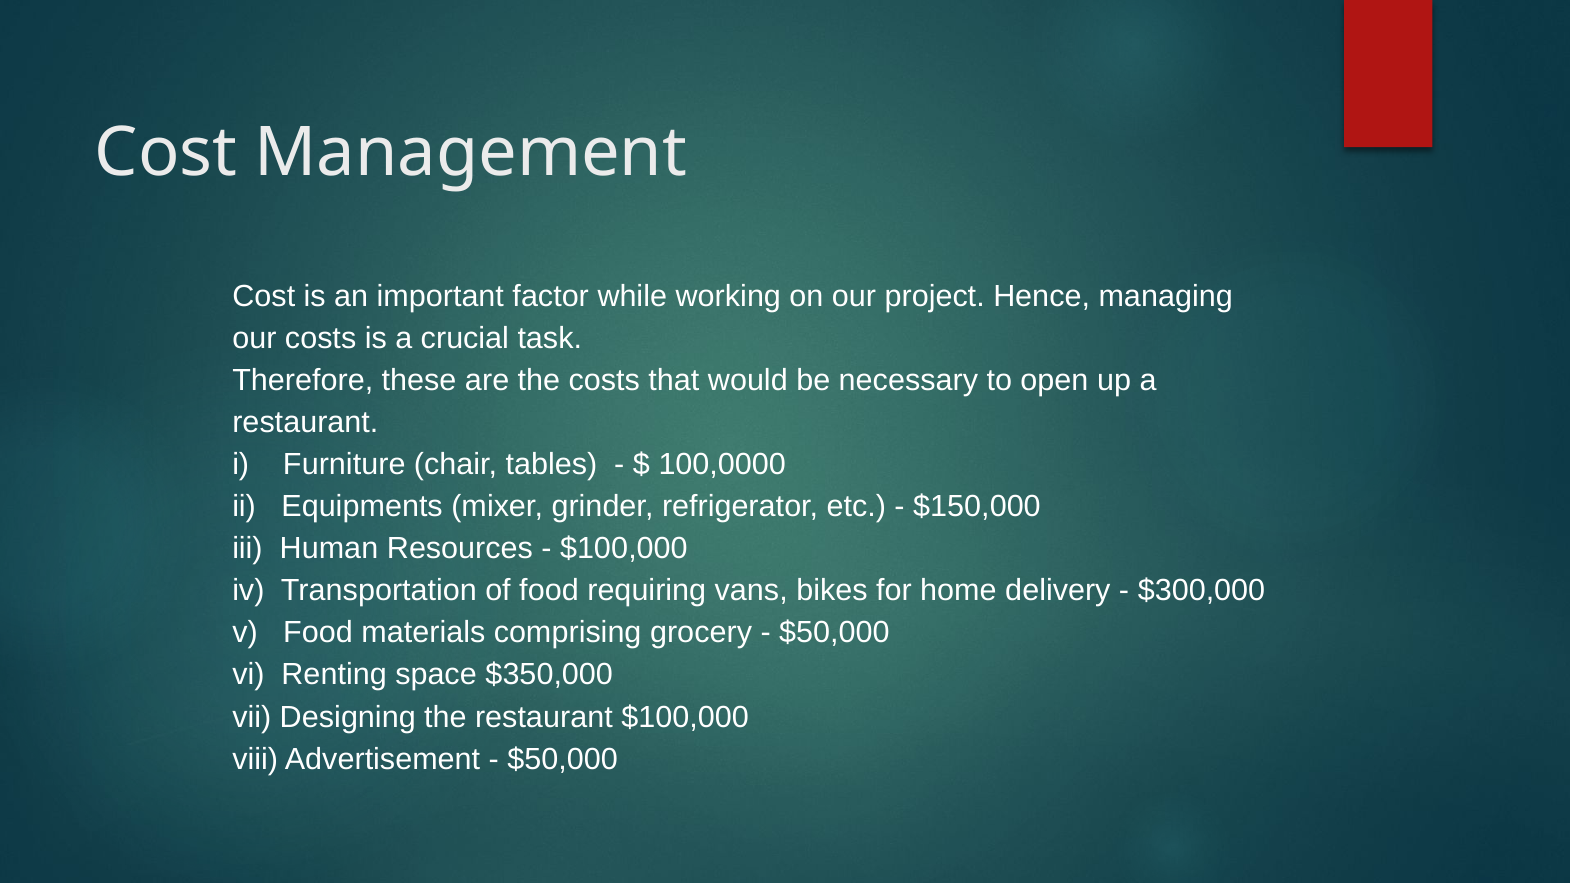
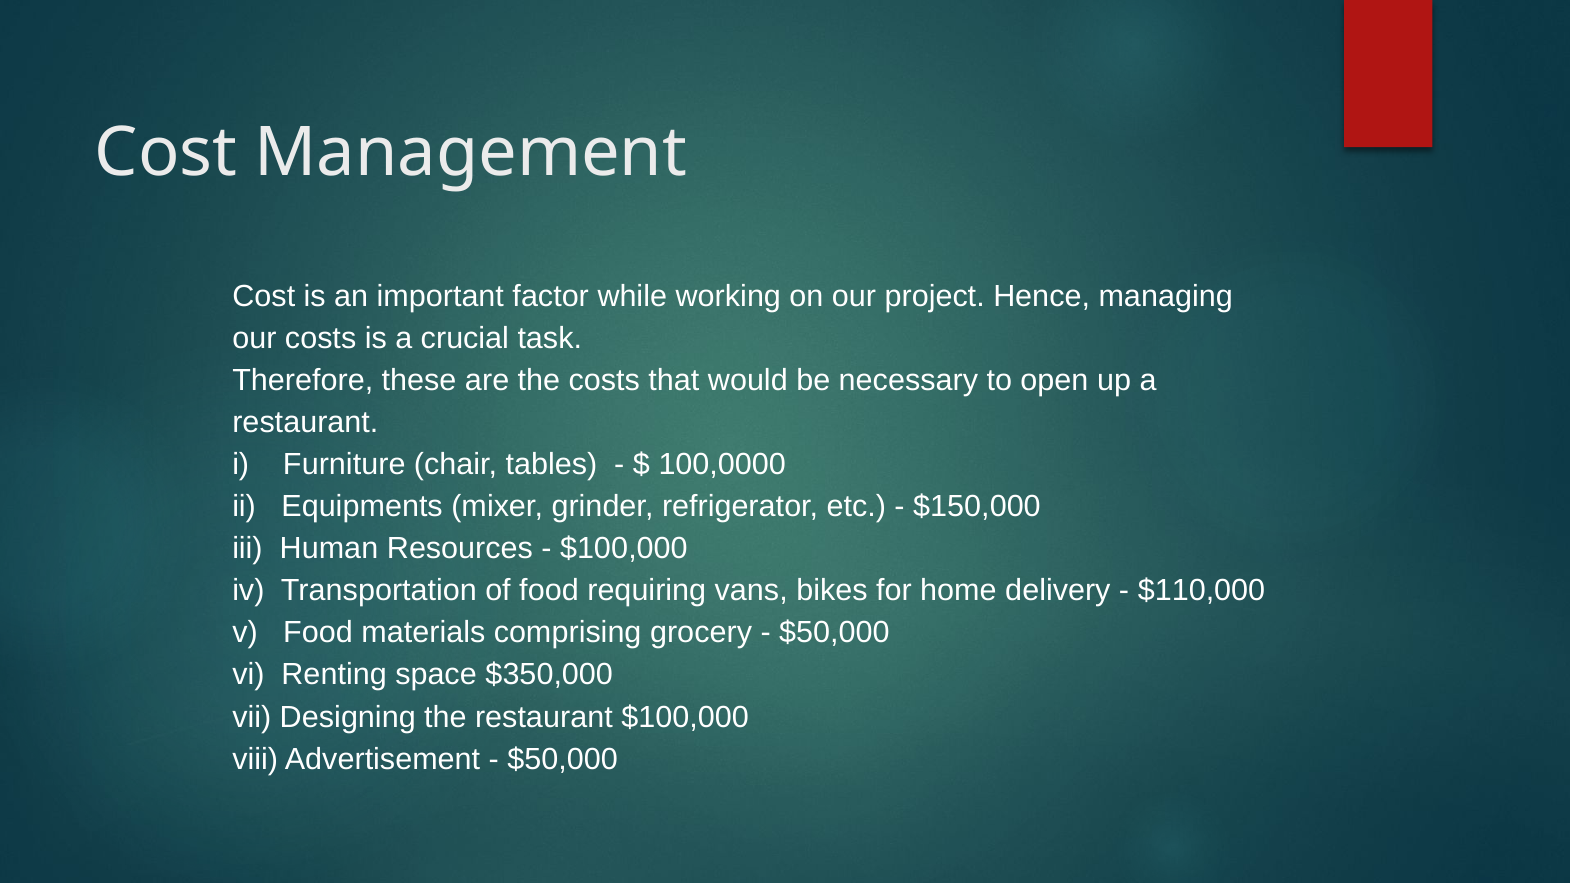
$300,000: $300,000 -> $110,000 (1201, 591)
